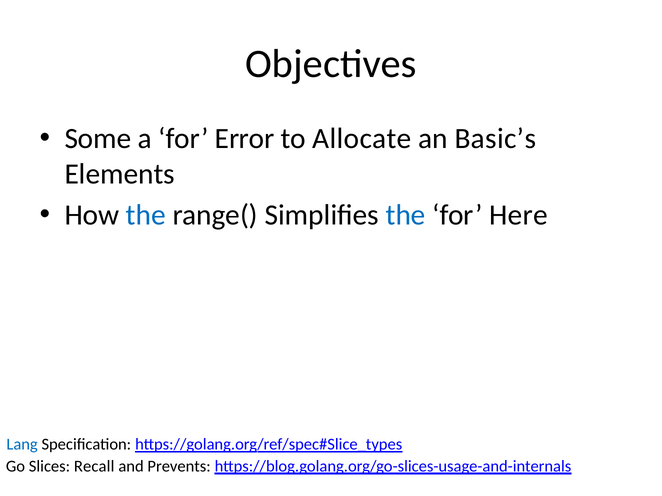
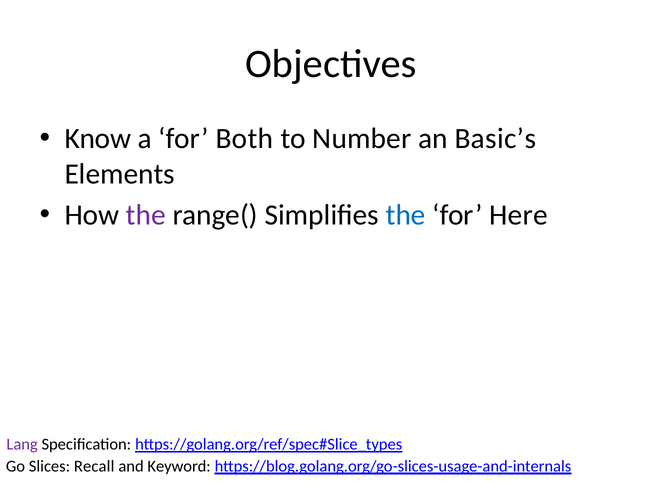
Some: Some -> Know (98, 139)
Error: Error -> Both (244, 139)
Allocate: Allocate -> Number (362, 139)
the colour: blue -> purple (146, 215)
Lang colour: blue -> purple (22, 445)
Prevents: Prevents -> Keyword (179, 467)
